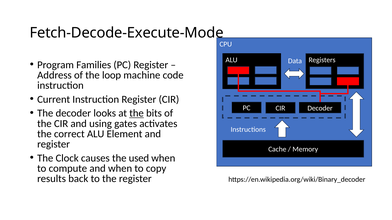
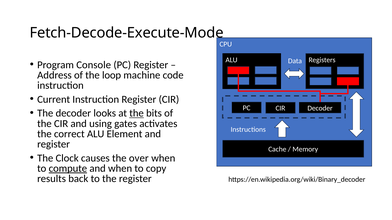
Families: Families -> Console (94, 65)
used: used -> over (139, 158)
compute underline: none -> present (68, 169)
